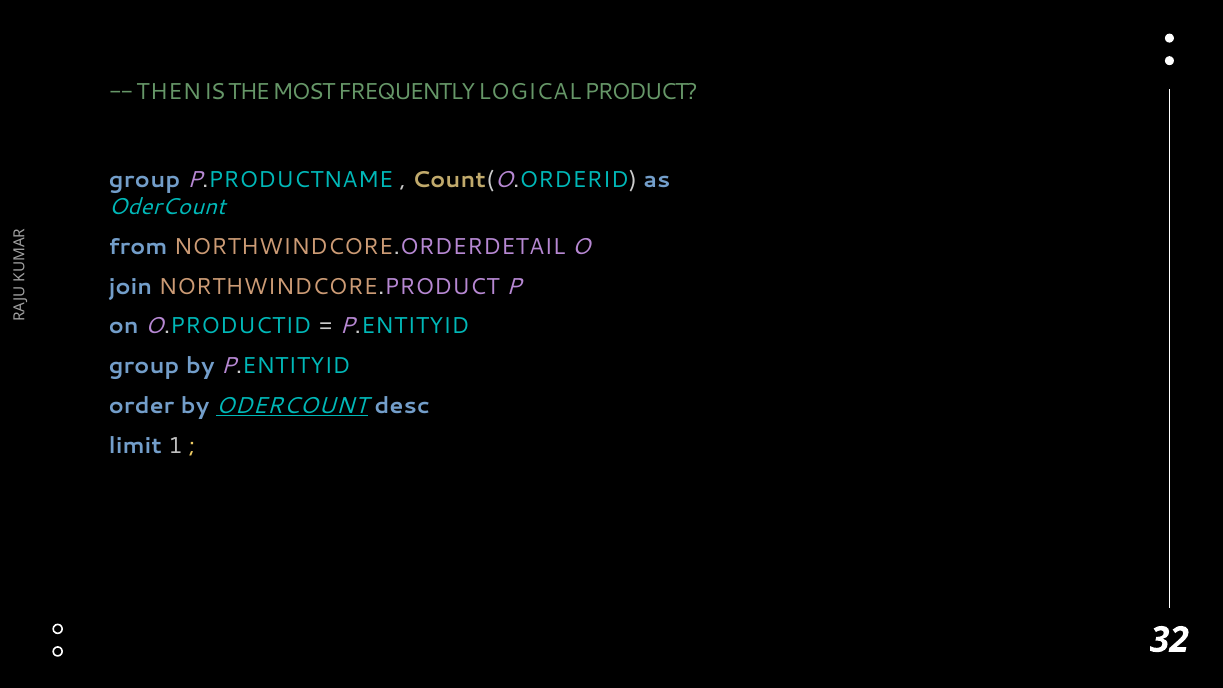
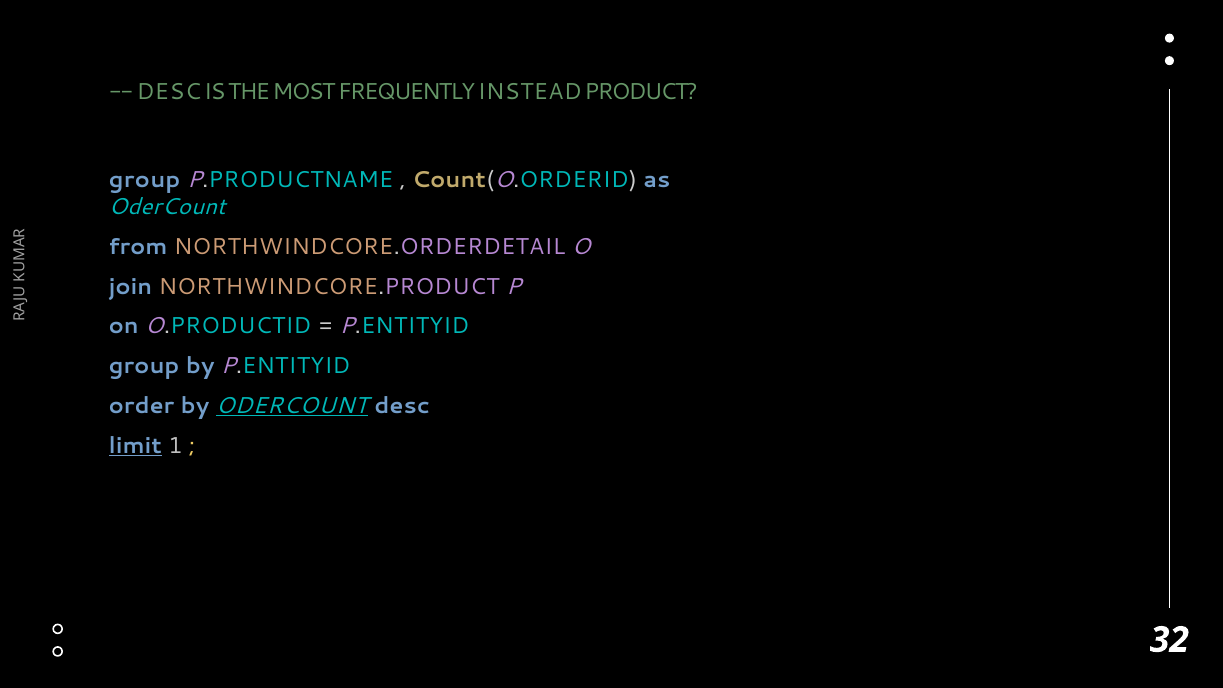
THEN: THEN -> DESC (169, 92)
LOGICAL: LOGICAL -> INSTEAD (530, 92)
limit underline: none -> present (135, 446)
